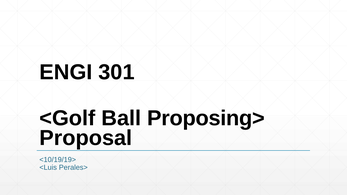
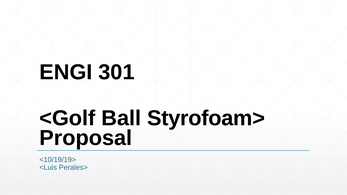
Proposing>: Proposing> -> Styrofoam> (206, 118)
